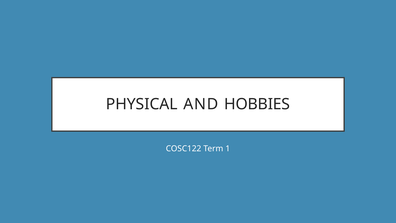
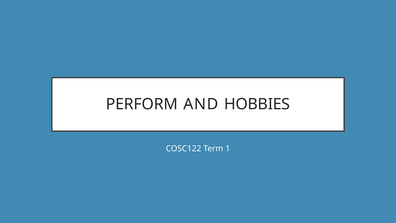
PHYSICAL: PHYSICAL -> PERFORM (142, 104)
